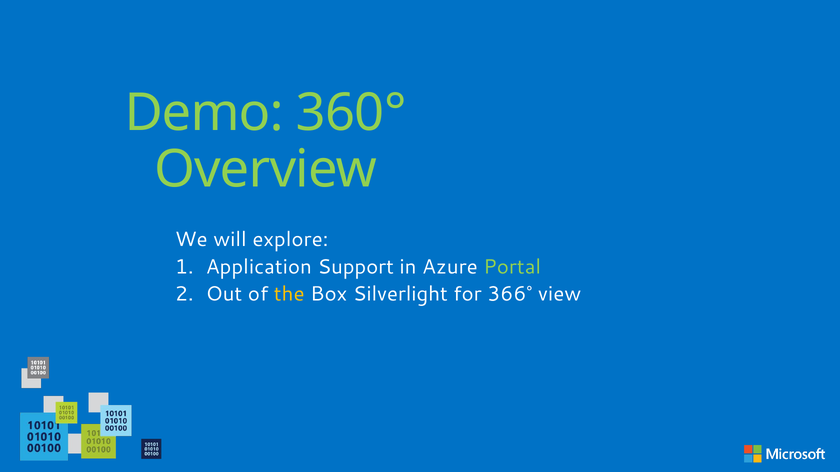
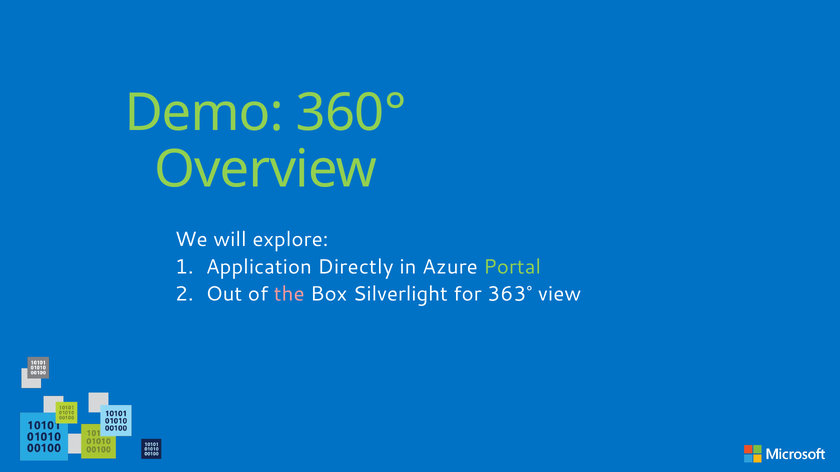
Support: Support -> Directly (356, 267)
the colour: yellow -> pink (289, 294)
366°: 366° -> 363° (510, 294)
